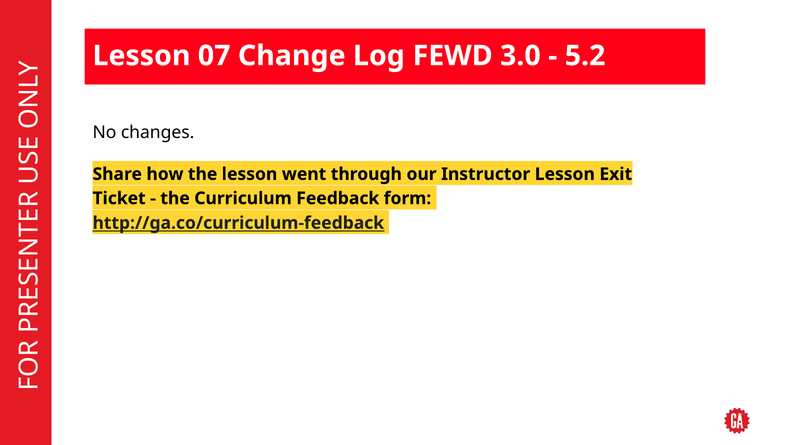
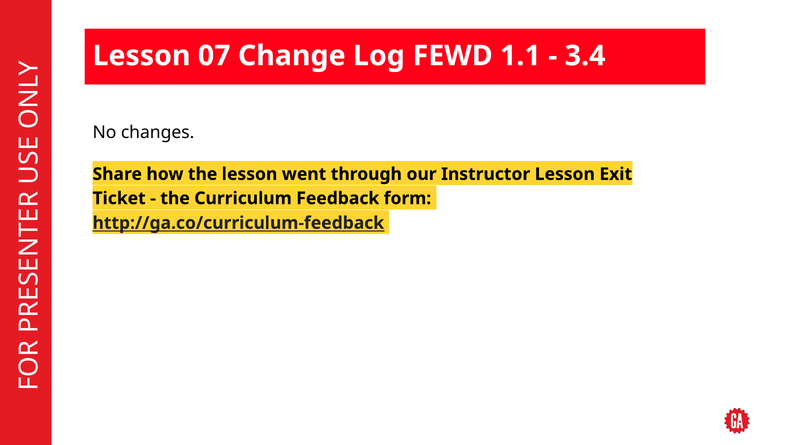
3.0: 3.0 -> 1.1 (520, 56)
5.2: 5.2 -> 3.4 (585, 56)
